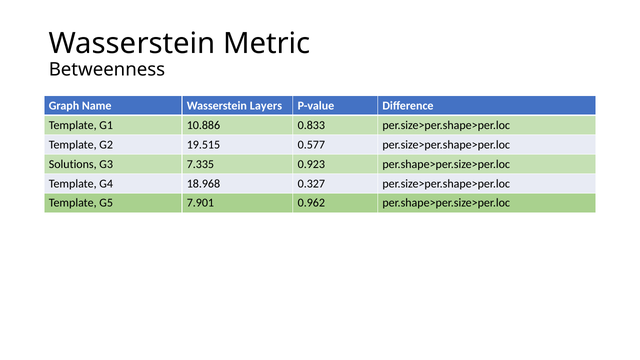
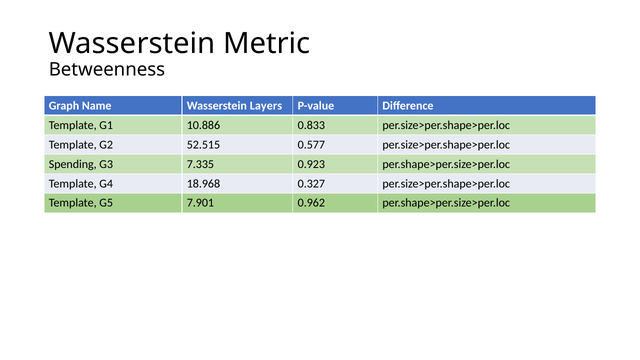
19.515: 19.515 -> 52.515 (203, 145)
Solutions: Solutions -> Spending (73, 164)
